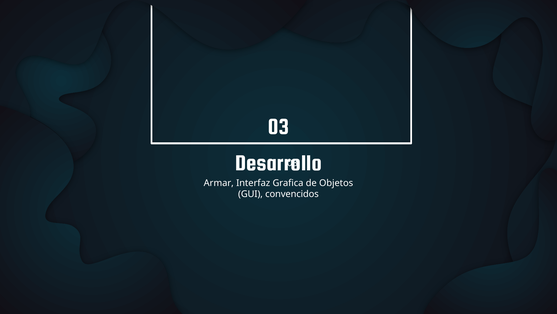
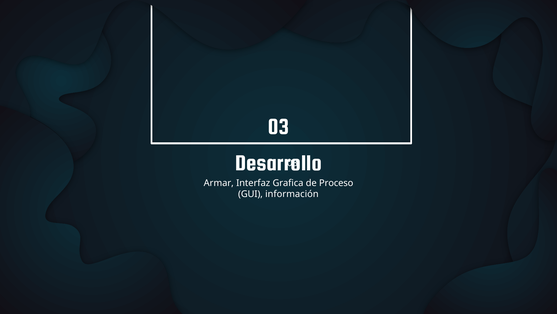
Objetos: Objetos -> Proceso (336, 183)
convencidos: convencidos -> información (292, 194)
